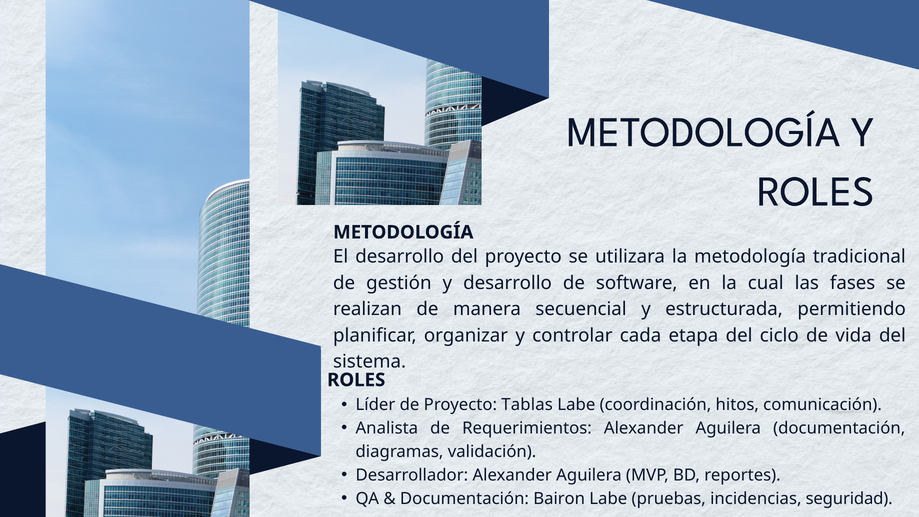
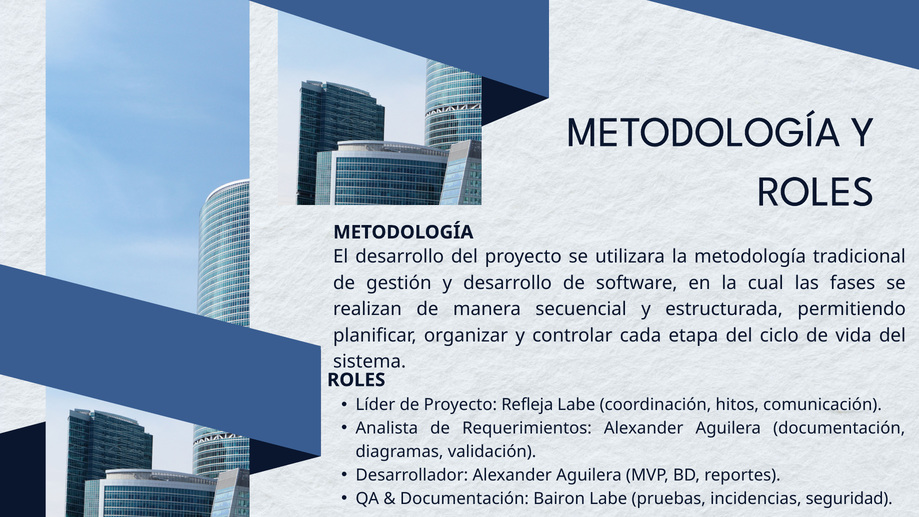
Tablas: Tablas -> Refleja (527, 405)
